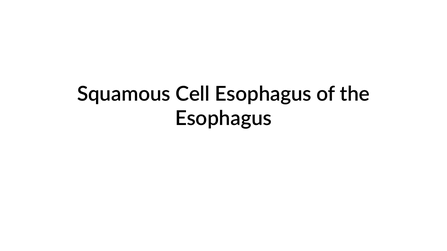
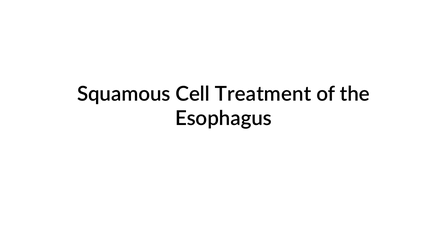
Cell Esophagus: Esophagus -> Treatment (263, 94)
